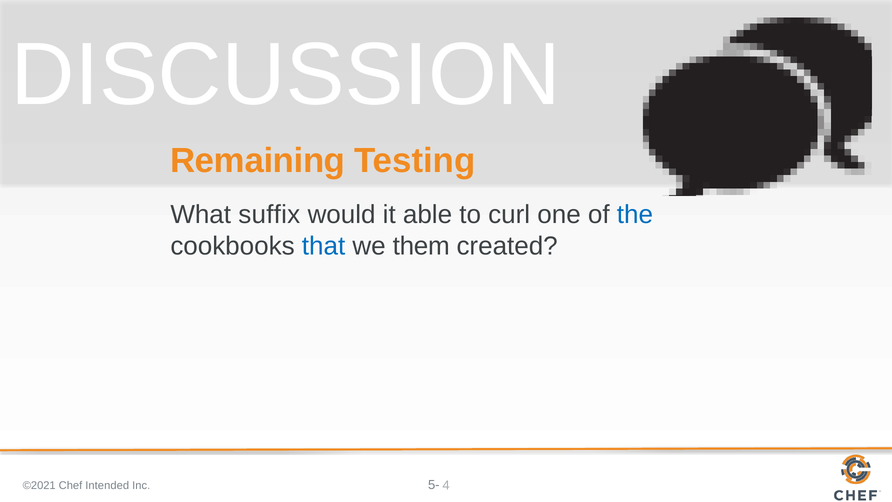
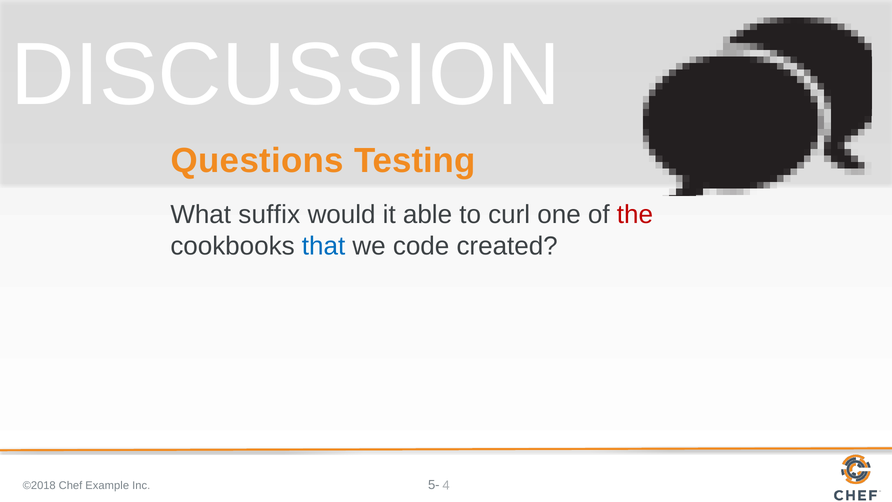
Remaining: Remaining -> Questions (257, 161)
the colour: blue -> red (635, 215)
them: them -> code (421, 246)
©2021: ©2021 -> ©2018 (39, 485)
Intended: Intended -> Example (107, 485)
